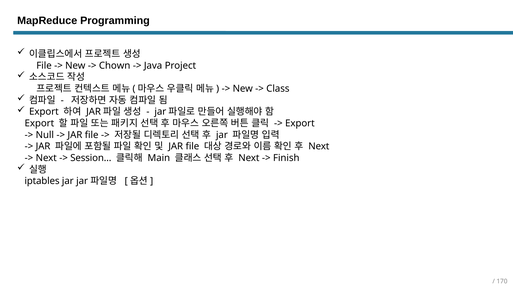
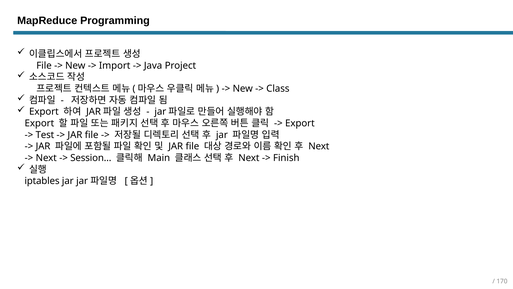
Chown: Chown -> Import (115, 65)
Null: Null -> Test (45, 135)
